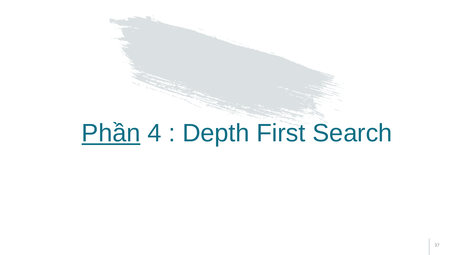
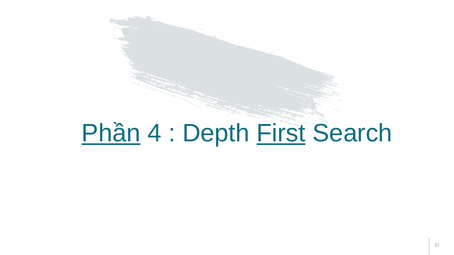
First underline: none -> present (281, 134)
